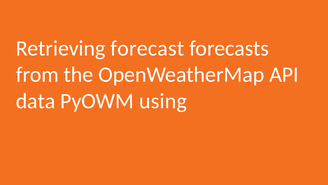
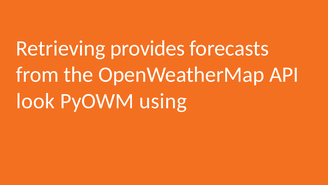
forecast: forecast -> provides (147, 48)
data: data -> look (35, 101)
